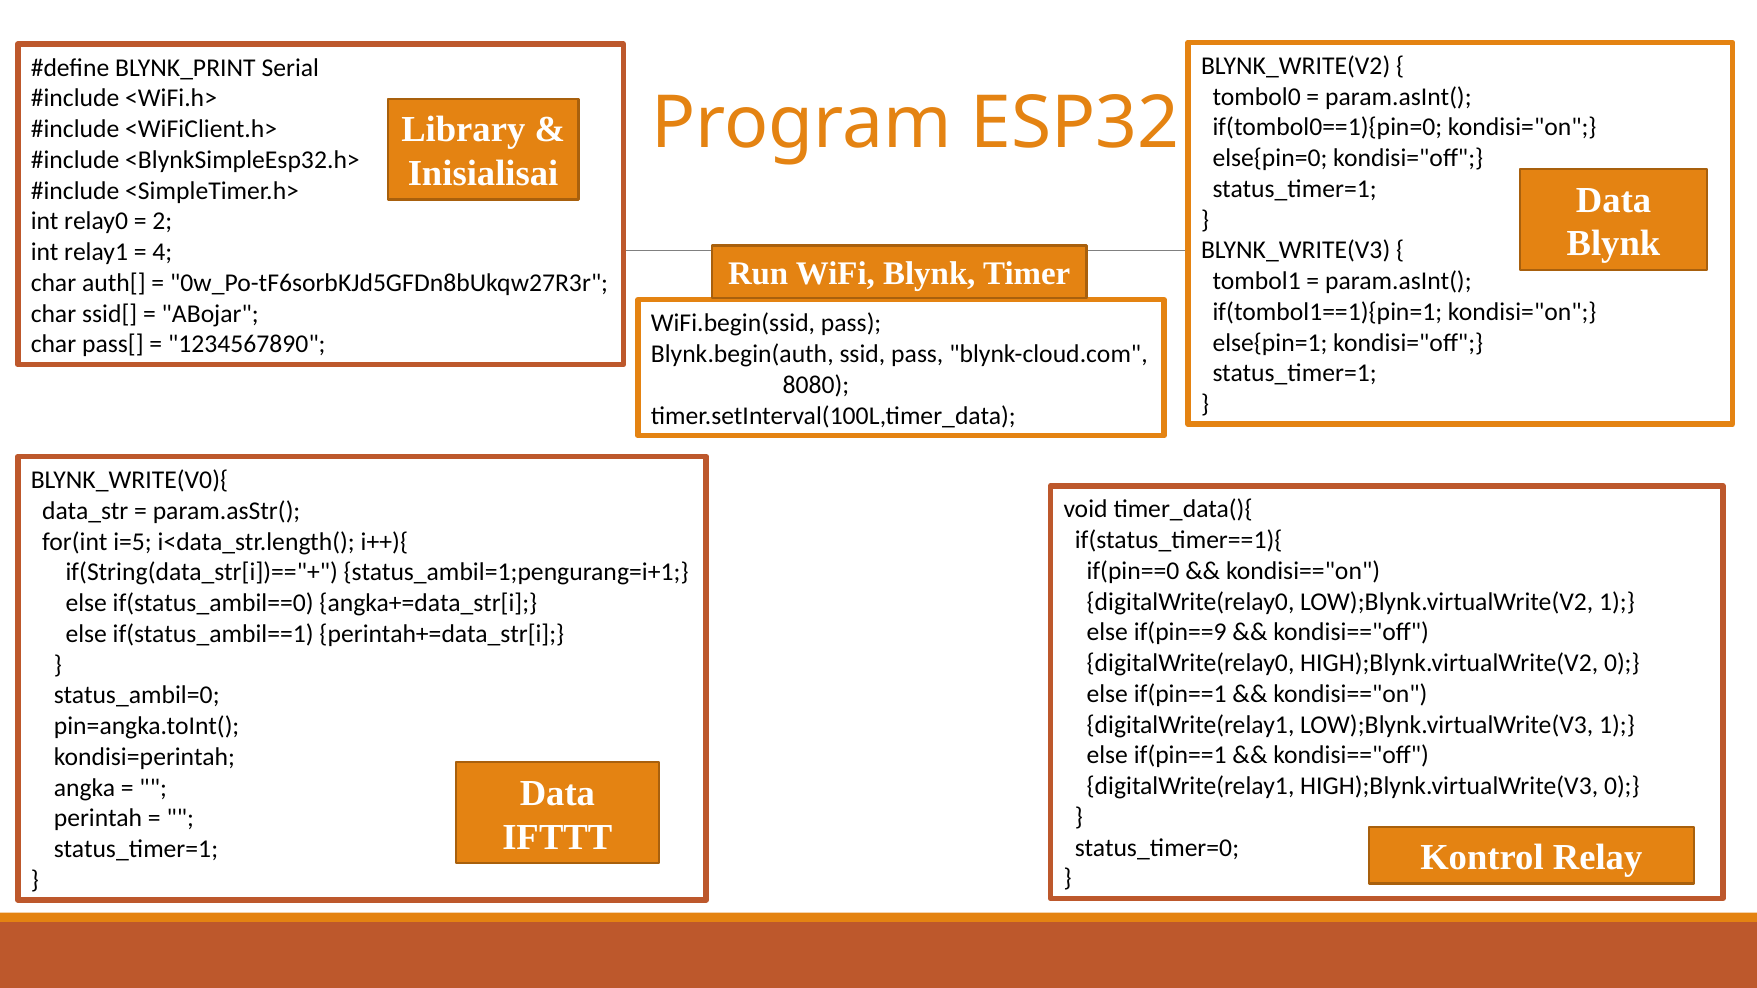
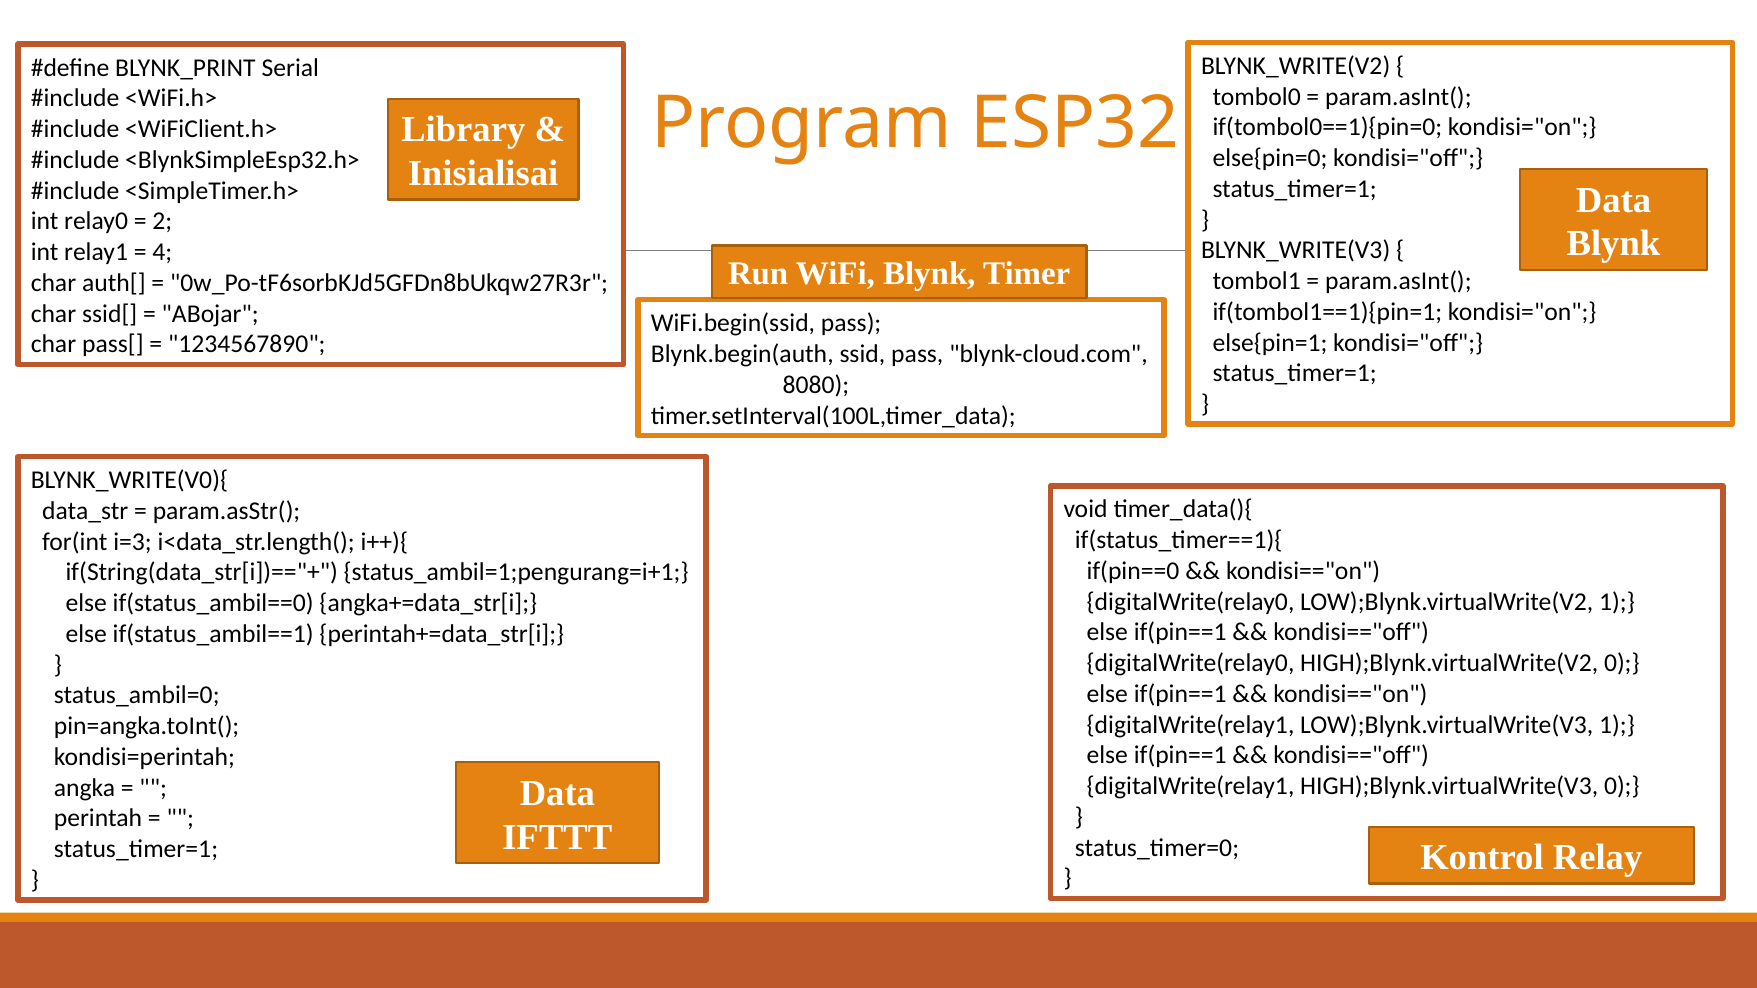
i=5: i=5 -> i=3 (133, 542)
if(pin==9: if(pin==9 -> if(pin==1 (1180, 633)
